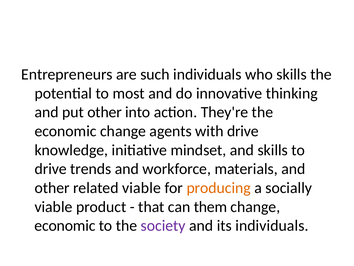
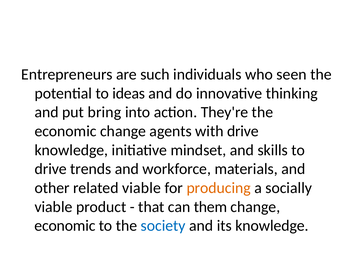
who skills: skills -> seen (292, 74)
most: most -> ideas (129, 93)
put other: other -> bring (104, 112)
society colour: purple -> blue (163, 225)
its individuals: individuals -> knowledge (272, 225)
